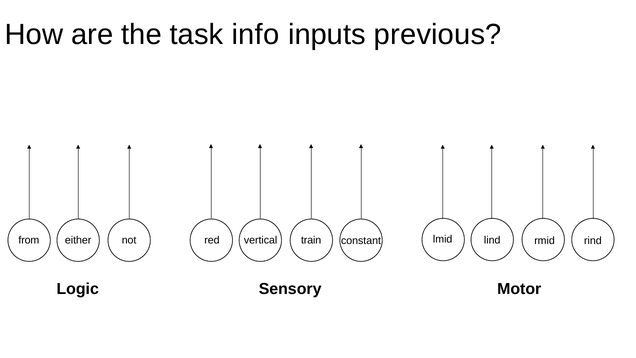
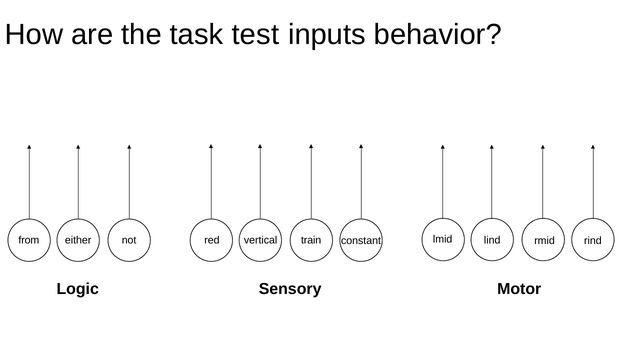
info: info -> test (256, 34)
previous: previous -> behavior (438, 34)
